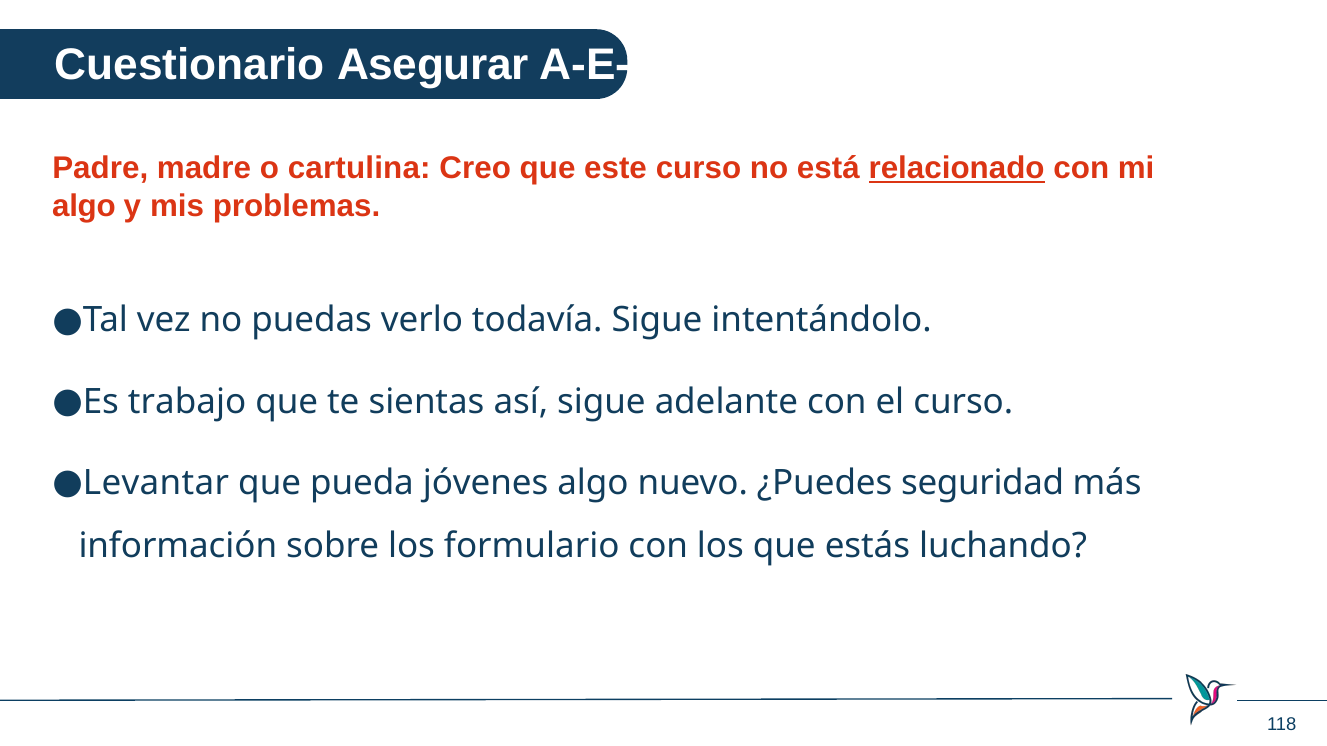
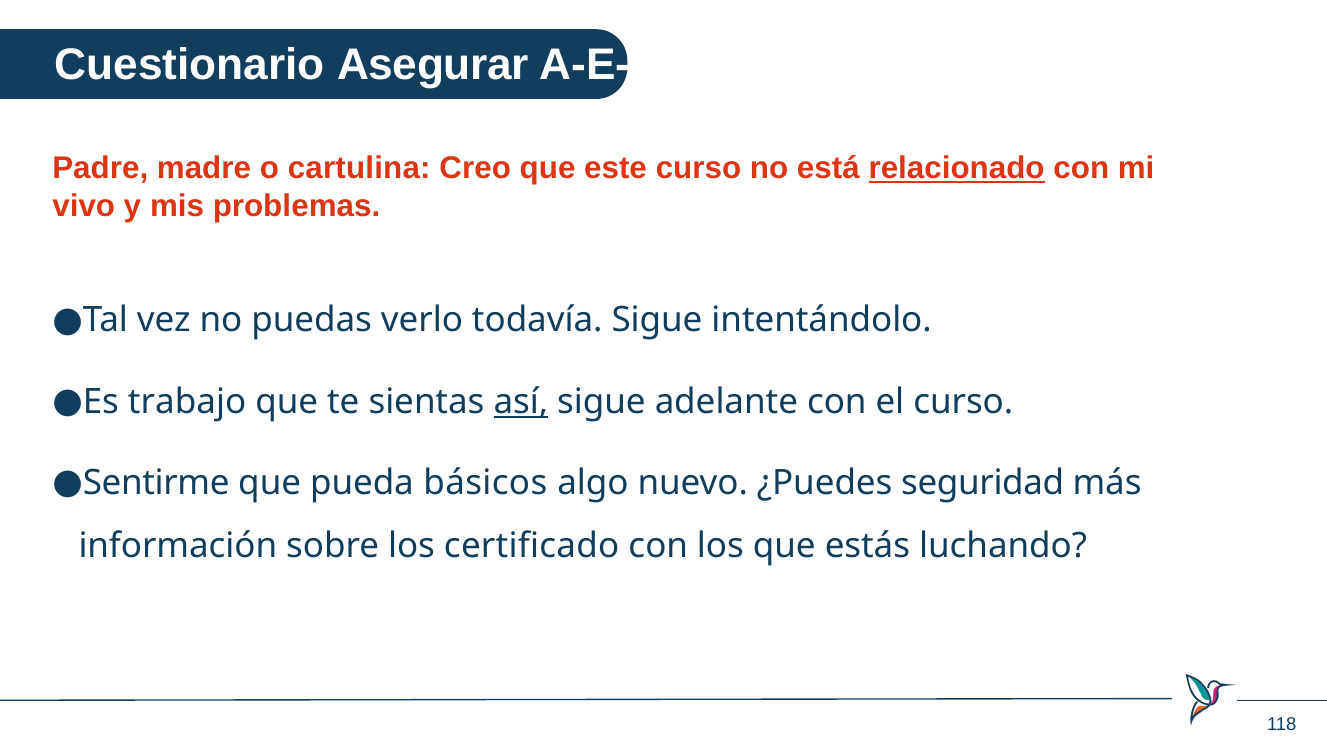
algo: algo -> vivo (84, 206)
así underline: none -> present (521, 402)
Levantar: Levantar -> Sentirme (156, 483)
jóvenes: jóvenes -> básicos (485, 483)
formulario: formulario -> certificado (532, 546)
